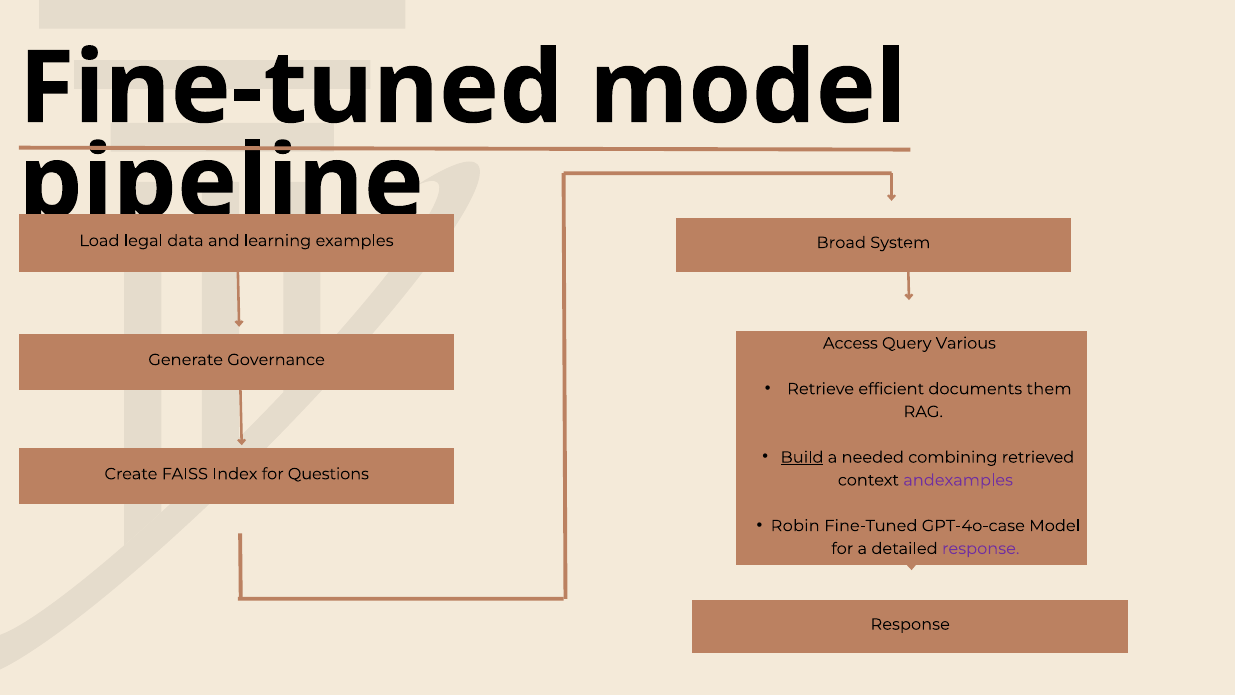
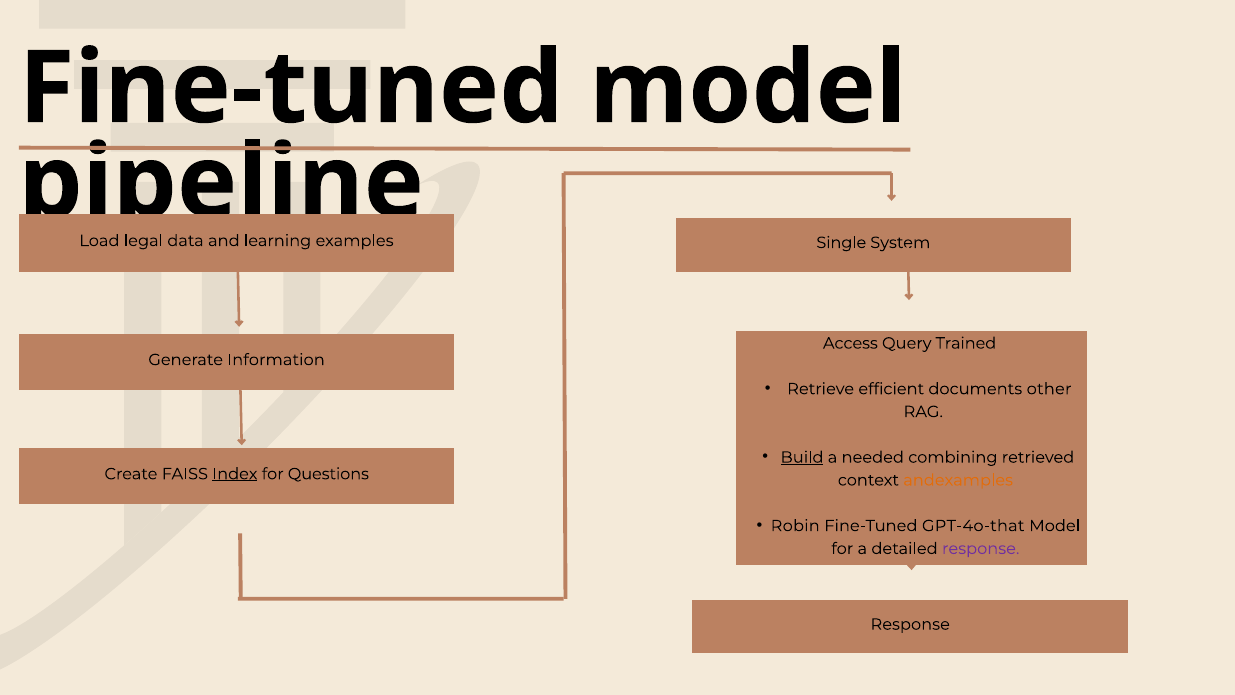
Broad: Broad -> Single (841, 243)
Various: Various -> Trained (966, 343)
Governance: Governance -> Information (276, 360)
them: them -> other (1049, 389)
Index underline: none -> present (235, 474)
andexamples colour: purple -> orange (958, 480)
GPT-4o-case: GPT-4o-case -> GPT-4o-that (973, 526)
